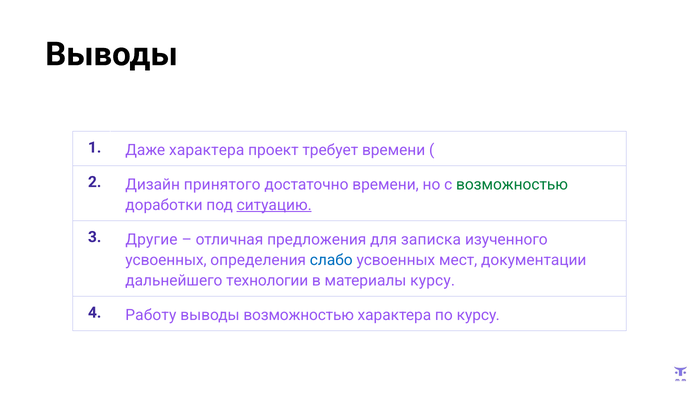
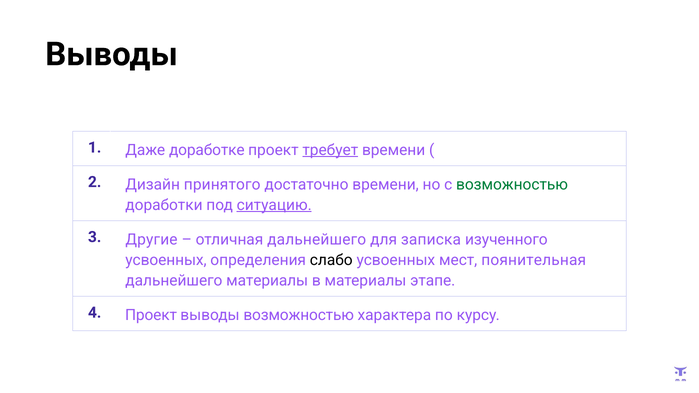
Даже характера: характера -> доработке (207, 150)
требует underline: none -> present (330, 150)
отличная предложения: предложения -> дальнейшего (317, 240)
слабо colour: blue -> black (331, 260)
документации: документации -> поянительная (534, 260)
дальнейшего технологии: технологии -> материалы (267, 281)
материалы курсу: курсу -> этапе (433, 281)
4 Работу: Работу -> Проект (151, 315)
